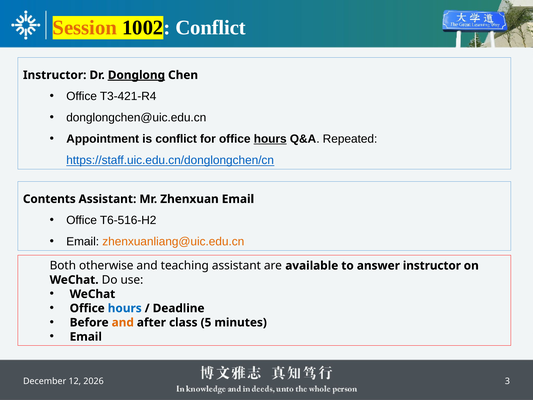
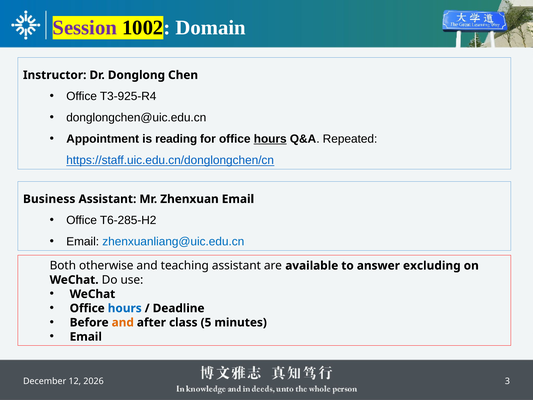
Session colour: orange -> purple (85, 28)
1002 Conflict: Conflict -> Domain (211, 28)
Donglong underline: present -> none (136, 75)
T3-421-R4: T3-421-R4 -> T3-925-R4 (128, 96)
is conflict: conflict -> reading (176, 139)
Contents: Contents -> Business (49, 199)
T6-516-H2: T6-516-H2 -> T6-285-H2 (128, 220)
zhenxuanliang@uic.edu.cn colour: orange -> blue (173, 242)
answer instructor: instructor -> excluding (432, 265)
